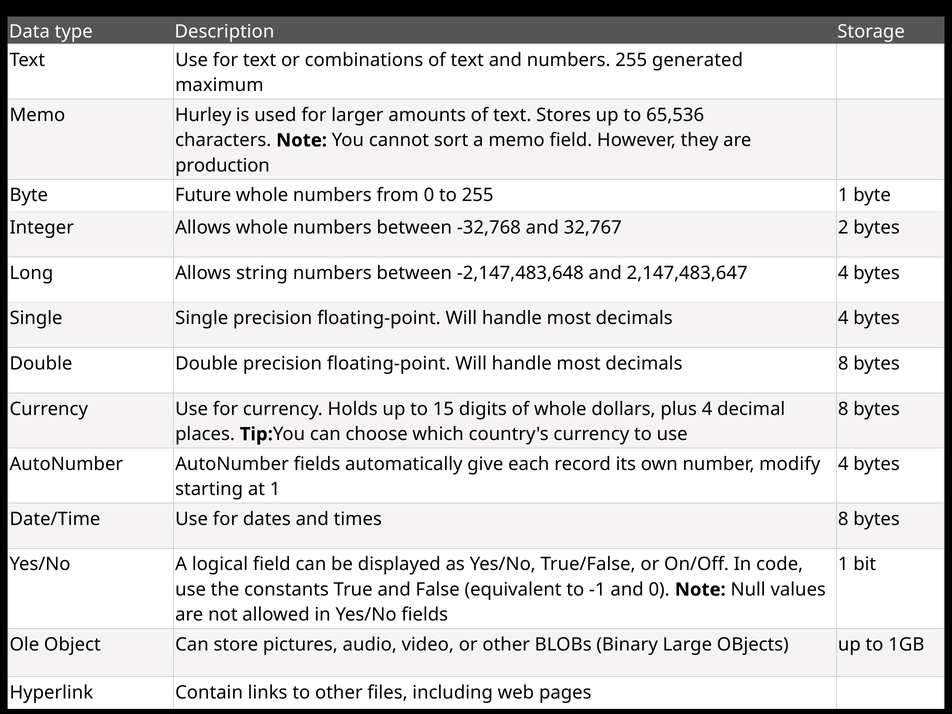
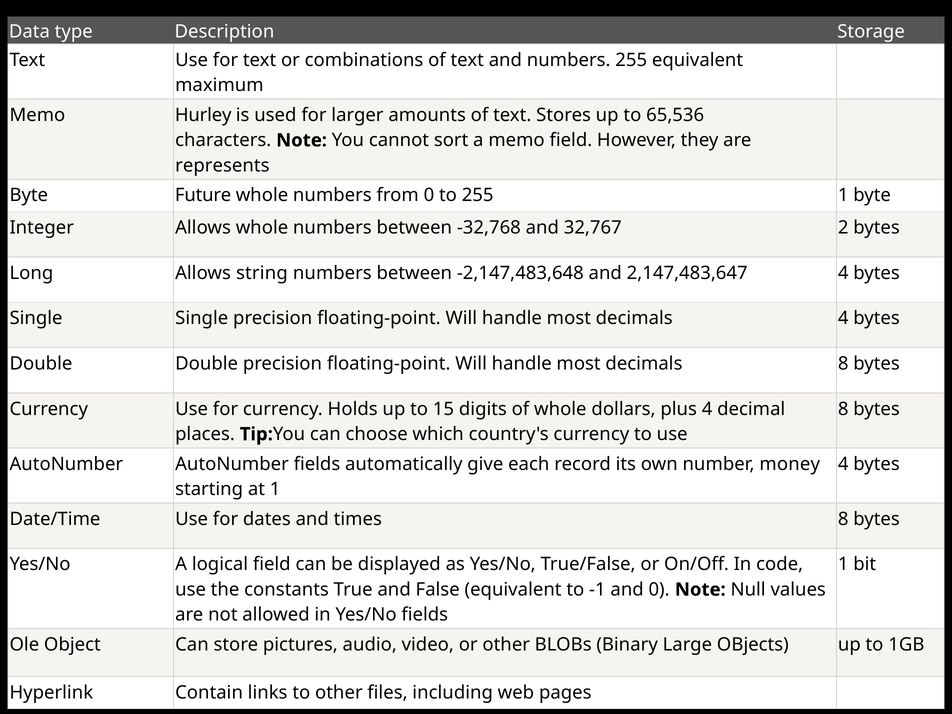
255 generated: generated -> equivalent (698, 60)
production: production -> represents (222, 166)
modify: modify -> money (790, 464)
